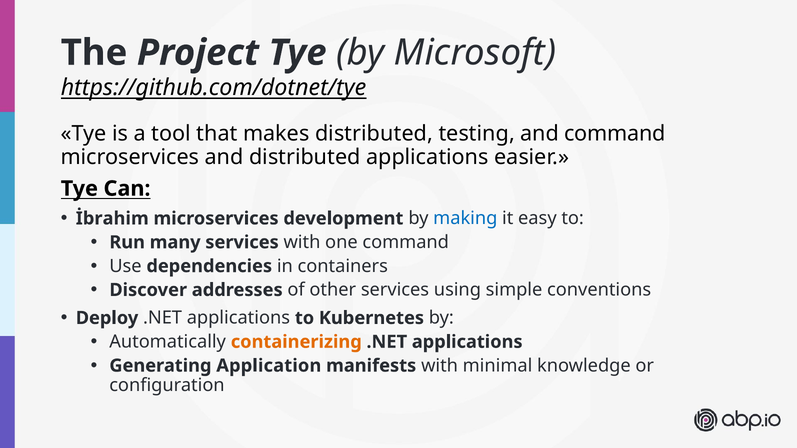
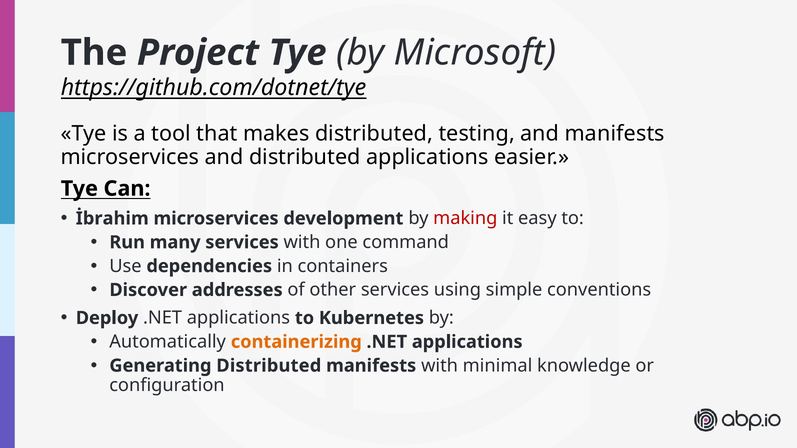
and command: command -> manifests (615, 134)
making colour: blue -> red (465, 219)
Generating Application: Application -> Distributed (269, 366)
